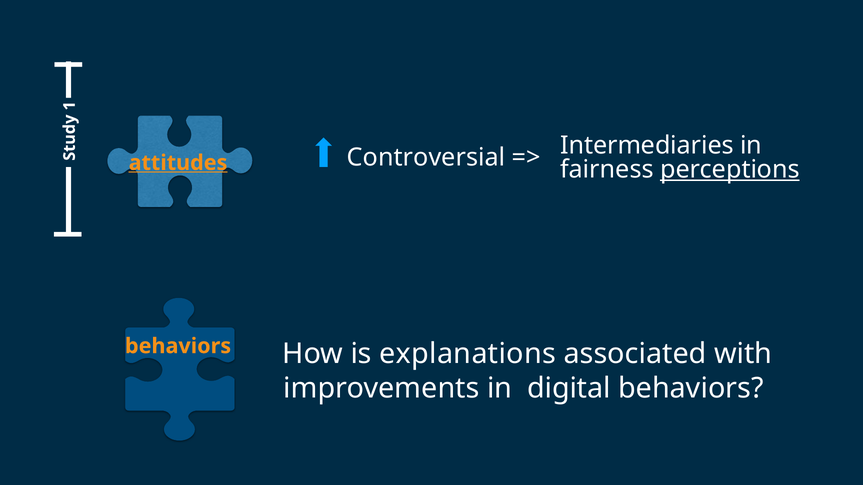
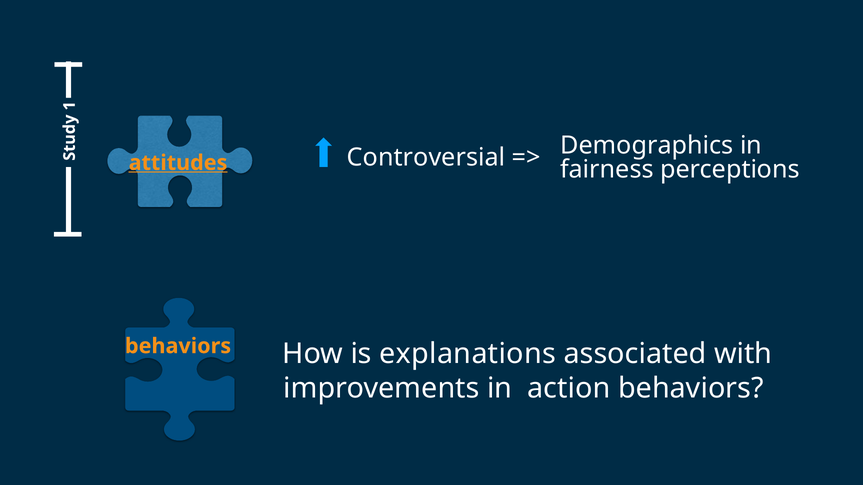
Intermediaries: Intermediaries -> Demographics (647, 146)
perceptions underline: present -> none (730, 170)
digital: digital -> action (569, 389)
